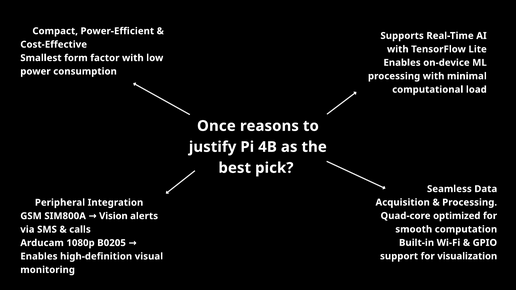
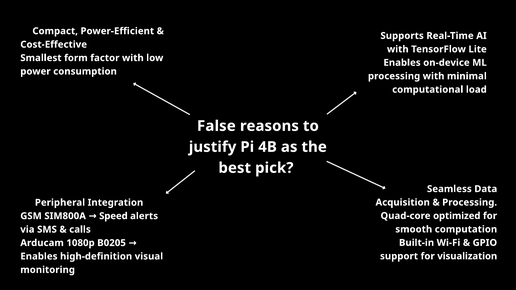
Once: Once -> False (216, 126)
Vision: Vision -> Speed (113, 216)
